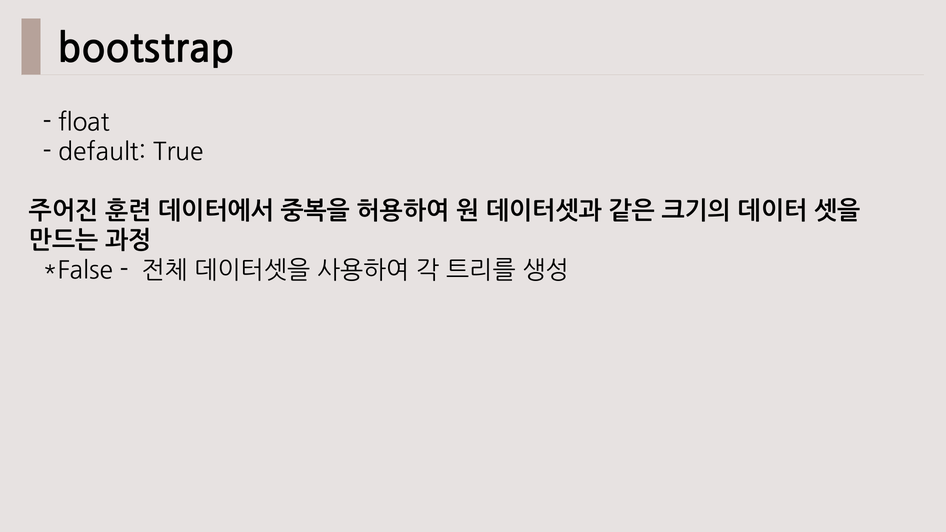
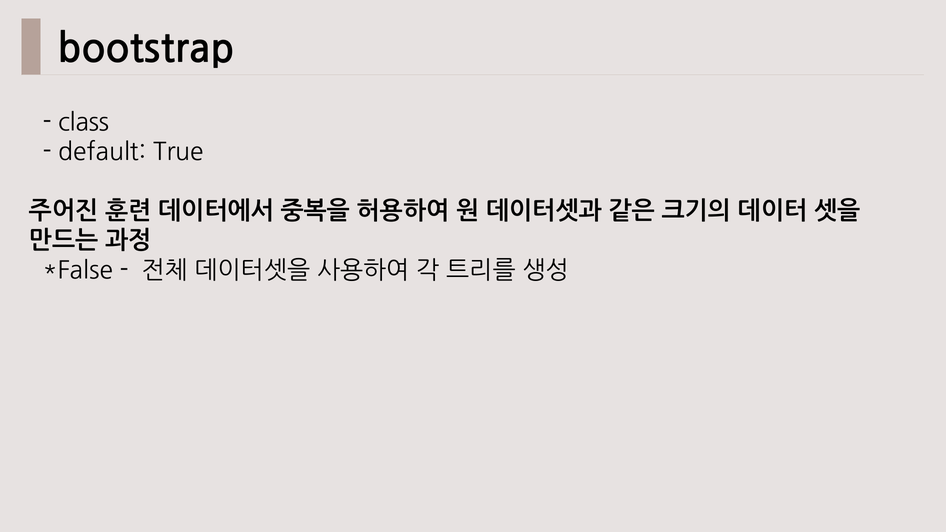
float: float -> class (84, 123)
